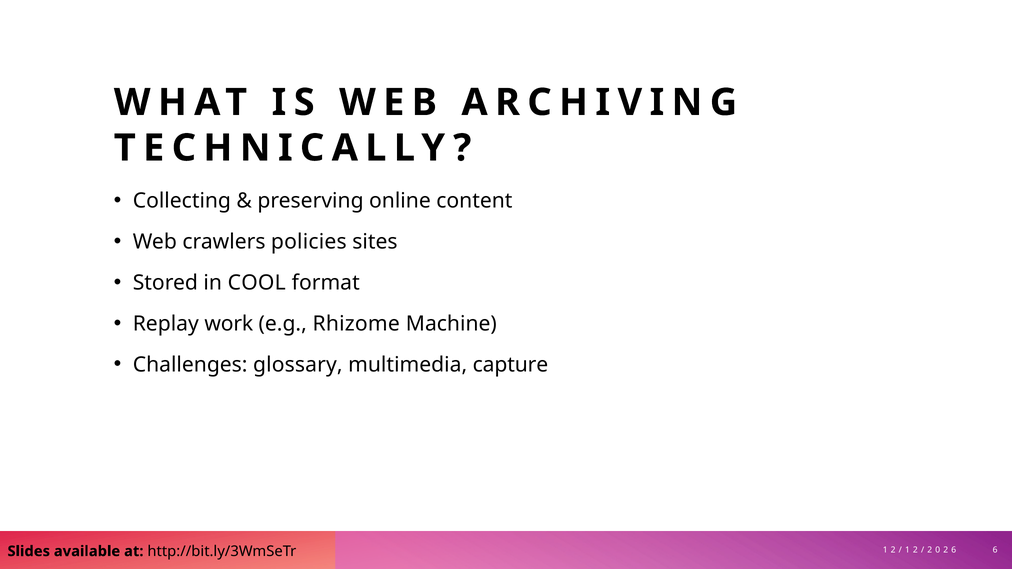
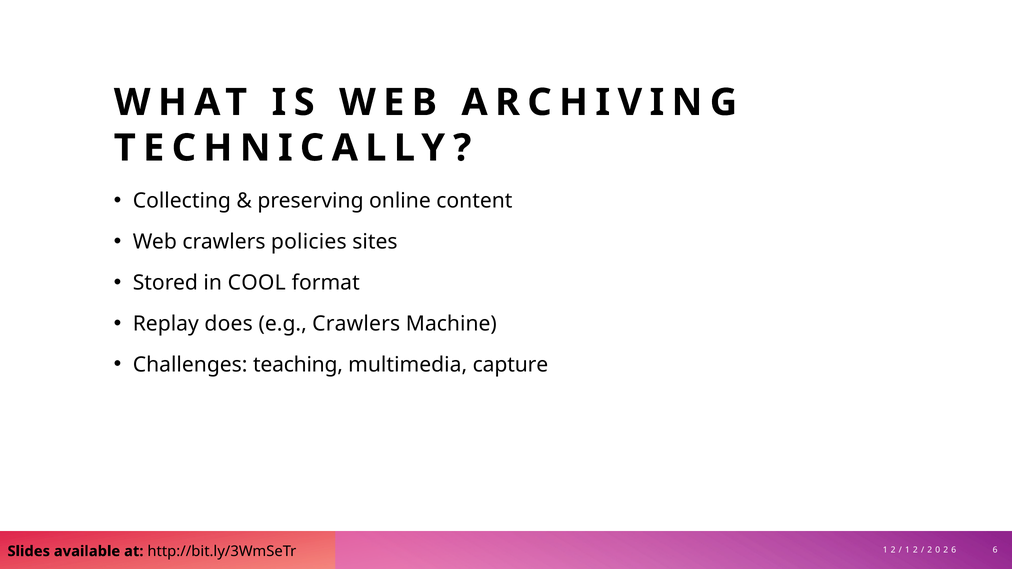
work: work -> does (229, 324)
e.g Rhizome: Rhizome -> Crawlers (356, 324)
glossary: glossary -> teaching (298, 365)
